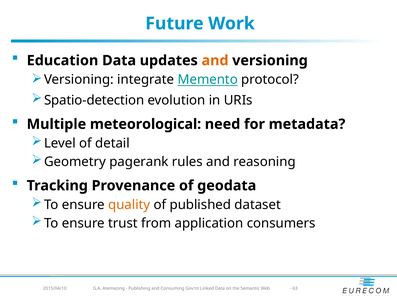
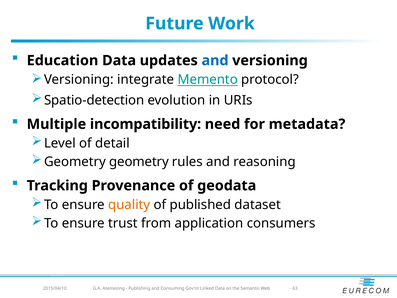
and colour: orange -> blue (215, 60)
meteorological: meteorological -> incompatibility (146, 124)
Geometry pagerank: pagerank -> geometry (139, 162)
